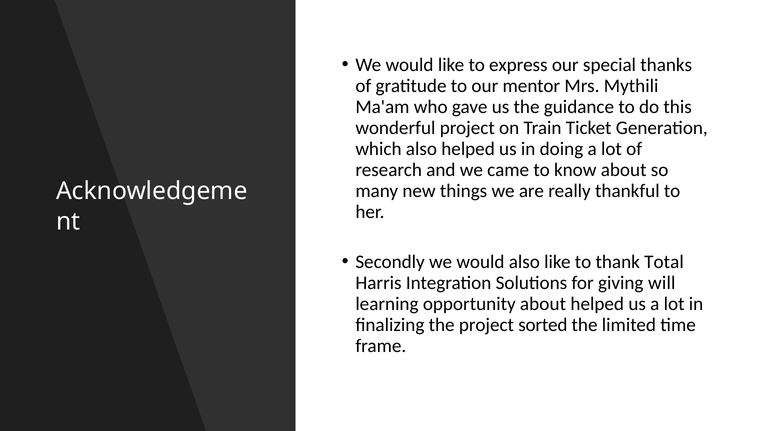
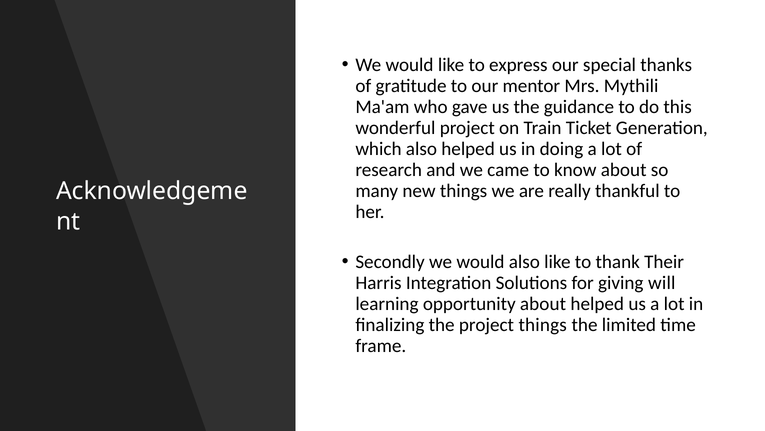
Total: Total -> Their (664, 261)
project sorted: sorted -> things (543, 324)
